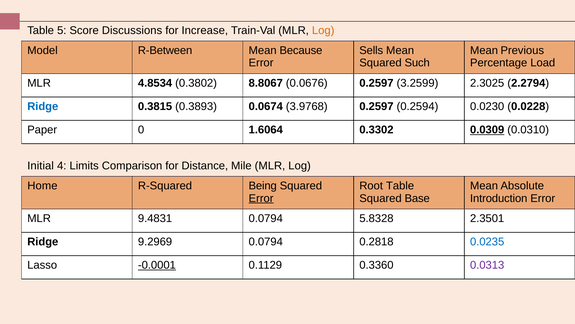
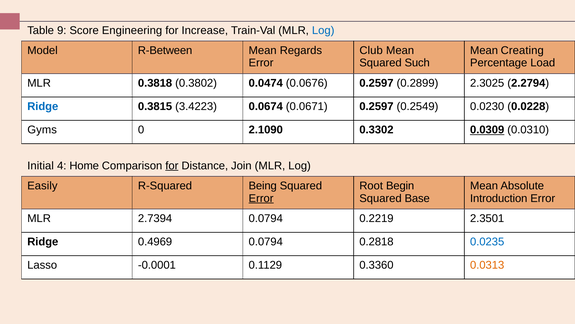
5: 5 -> 9 (62, 30)
Discussions: Discussions -> Engineering (132, 30)
Log colour: orange -> blue (323, 30)
Because: Because -> Regards (301, 50)
Sells: Sells -> Club (371, 50)
Previous: Previous -> Creating (522, 50)
4.8534: 4.8534 -> 0.3818 (155, 83)
8.8067: 8.8067 -> 0.0474 (266, 83)
3.2599: 3.2599 -> 0.2899 (417, 83)
0.3893: 0.3893 -> 3.4223 (196, 106)
3.9768: 3.9768 -> 0.0671 (307, 106)
0.2594: 0.2594 -> 0.2549 (417, 106)
Paper: Paper -> Gyms (42, 129)
1.6064: 1.6064 -> 2.1090 (266, 129)
Limits: Limits -> Home (84, 165)
for underline: none -> present (172, 165)
Mile: Mile -> Join (241, 165)
Home: Home -> Easily (42, 185)
Root Table: Table -> Begin (400, 185)
9.4831: 9.4831 -> 2.7394 (155, 218)
5.8328: 5.8328 -> 0.2219 (376, 218)
9.2969: 9.2969 -> 0.4969 (155, 241)
-0.0001 underline: present -> none (157, 265)
0.0313 colour: purple -> orange (487, 265)
